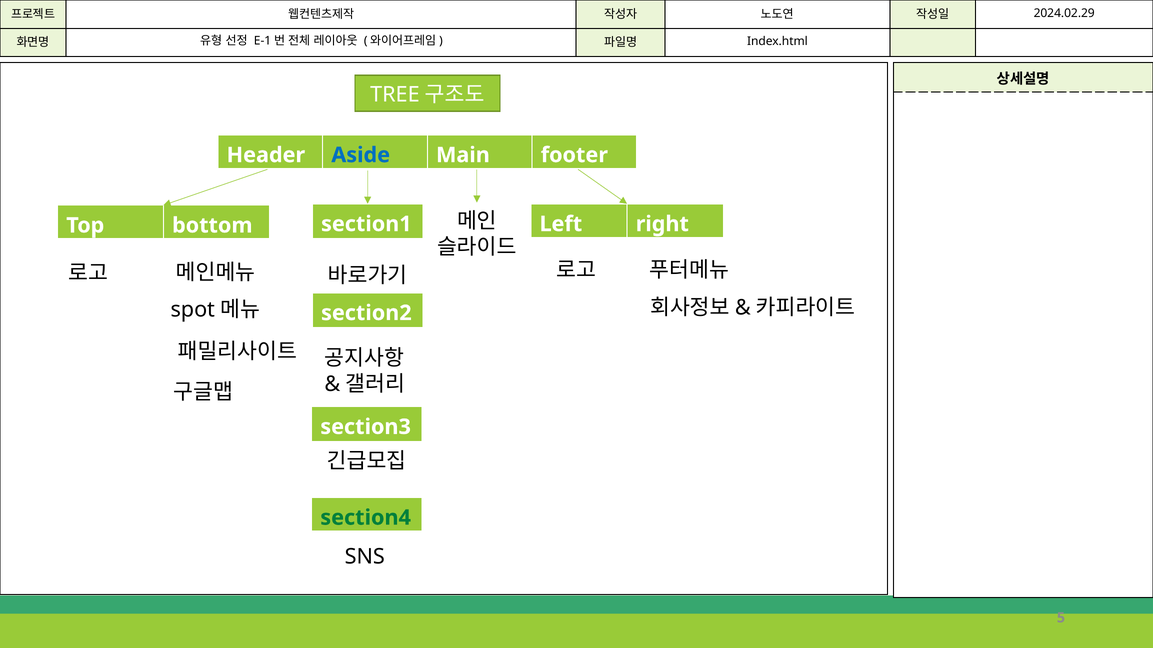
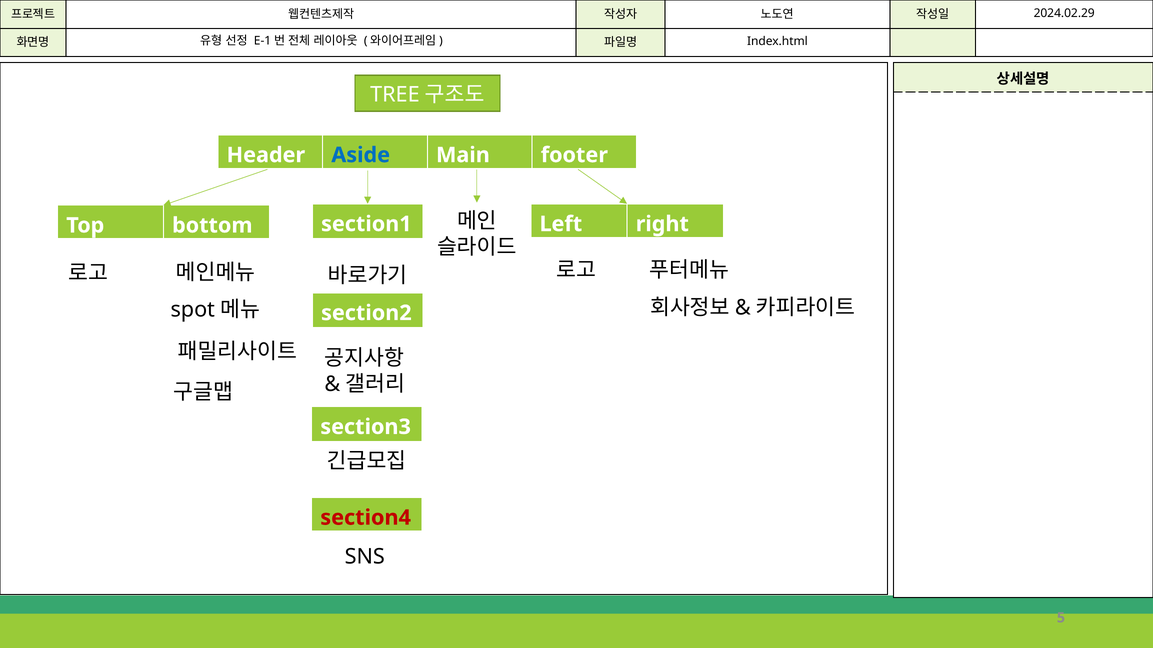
section4 colour: green -> red (366, 518)
